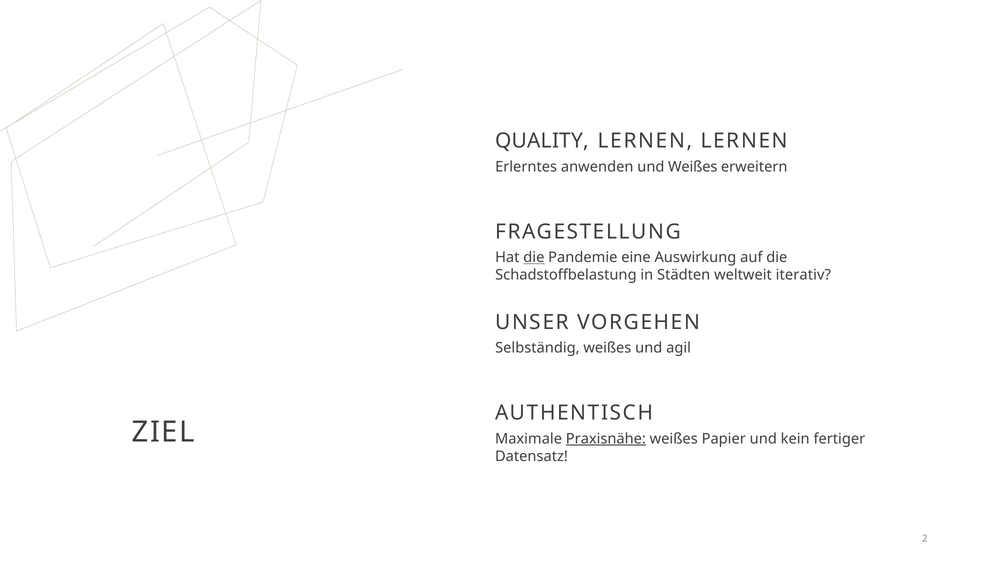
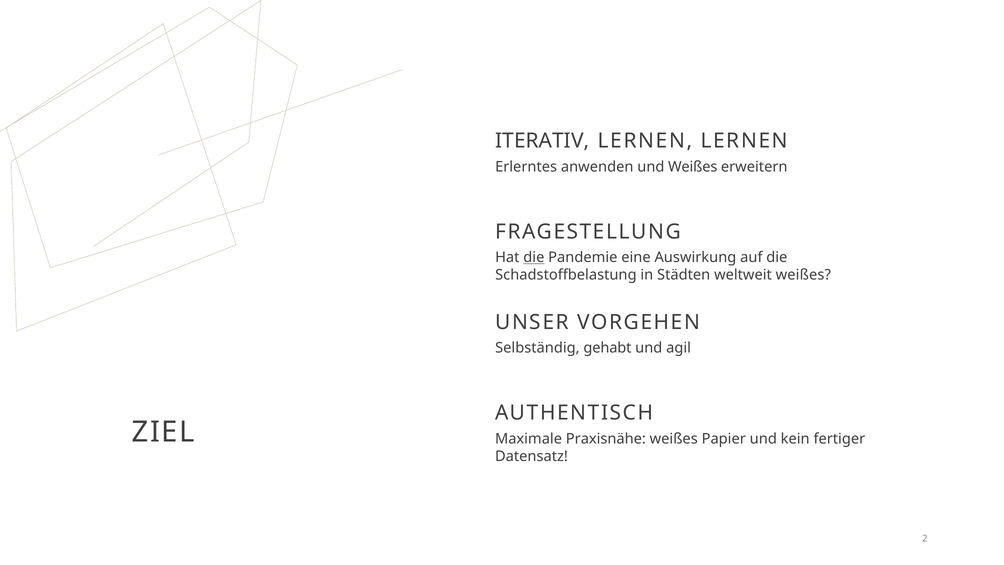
QUALITY: QUALITY -> ITERATIV (542, 141)
weltweit iterativ: iterativ -> weißes (803, 275)
Selbständig weißes: weißes -> gehabt (607, 348)
Praxisnähe underline: present -> none (606, 438)
